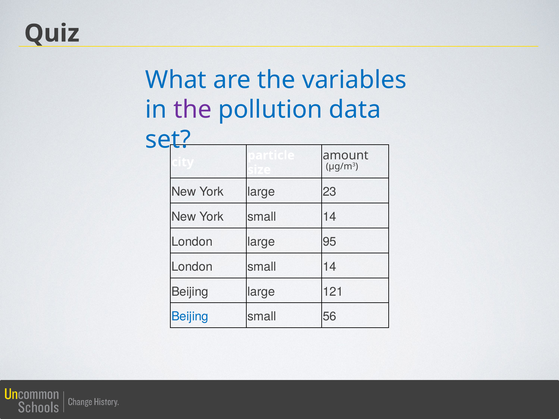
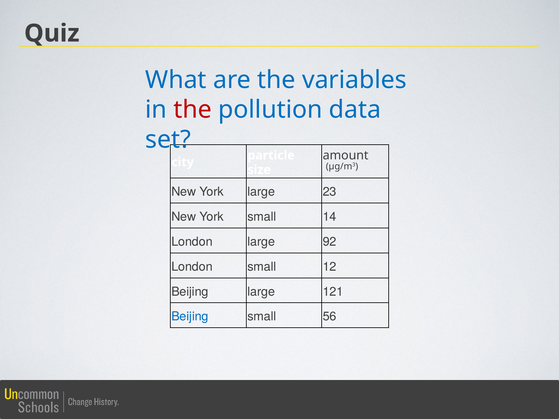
the colour: purple -> red (193, 110)
95: 95 -> 92 (330, 242)
London small 14: 14 -> 12 (330, 267)
